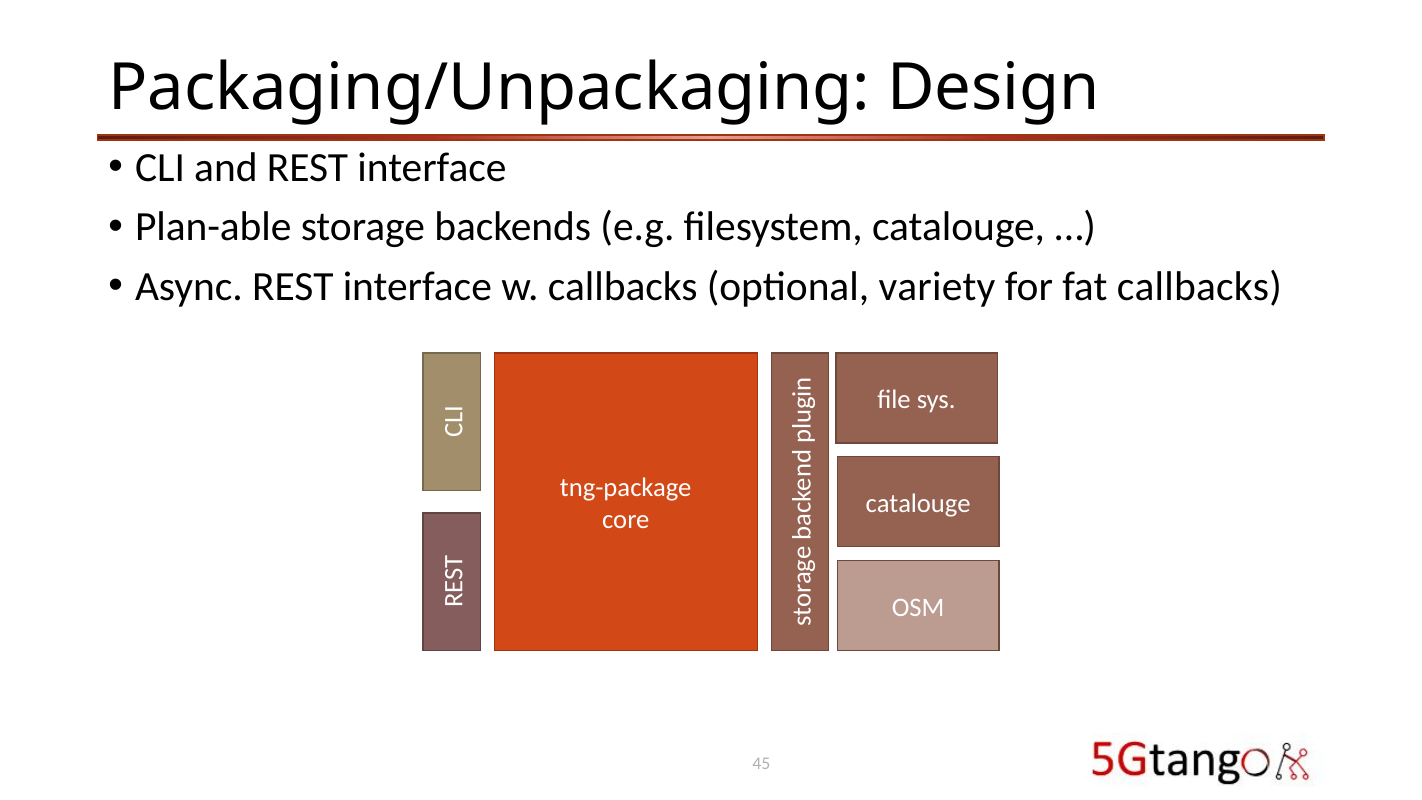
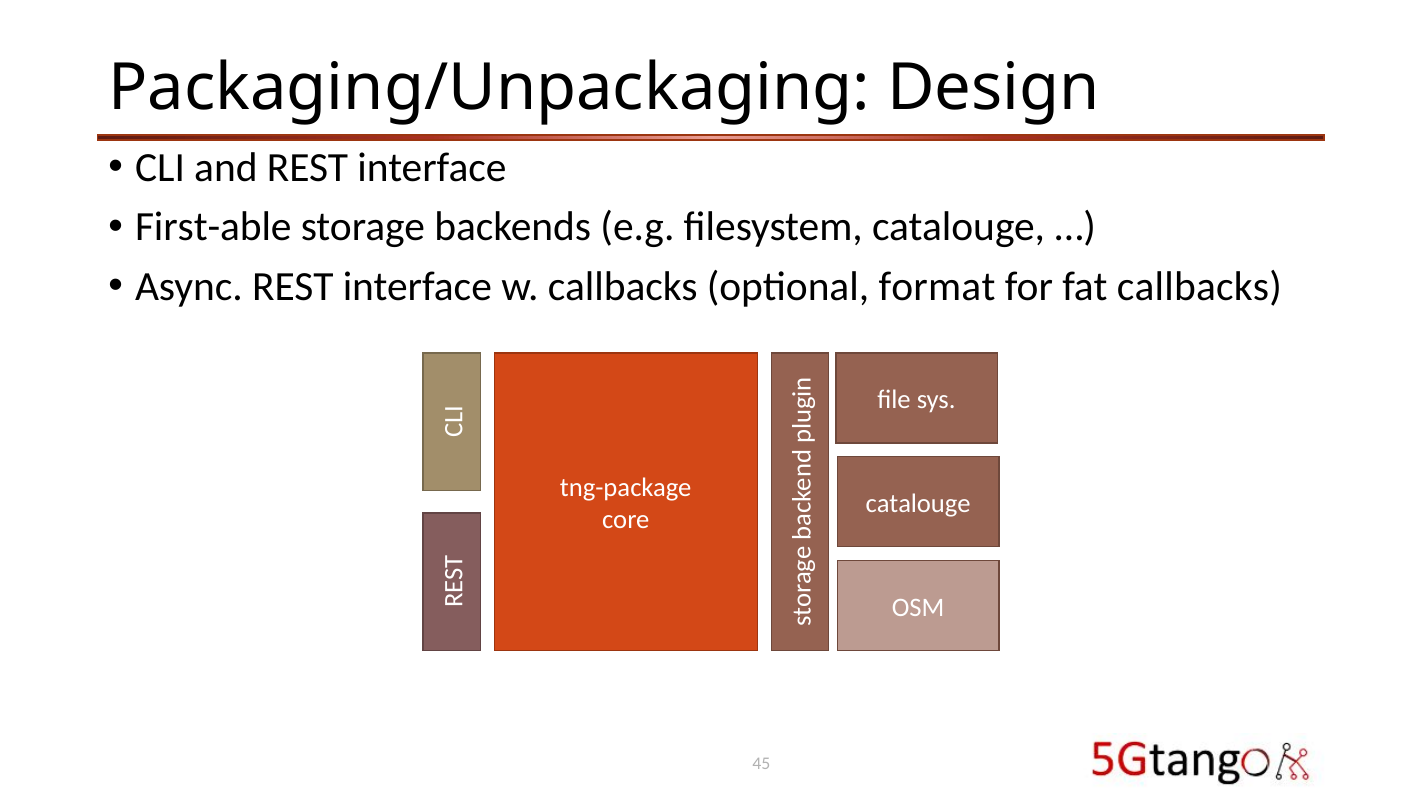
Plan-able: Plan-able -> First-able (213, 227)
variety: variety -> format (937, 287)
